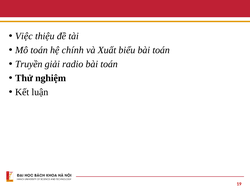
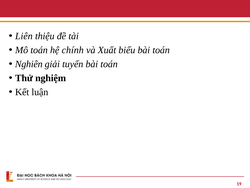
Việc: Việc -> Liên (24, 36)
Truyền: Truyền -> Nghiên (29, 64)
radio: radio -> tuyến (73, 64)
